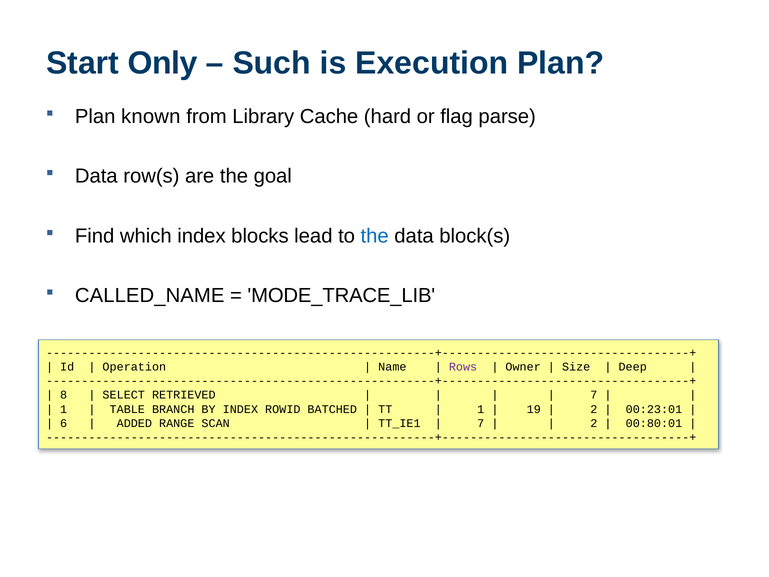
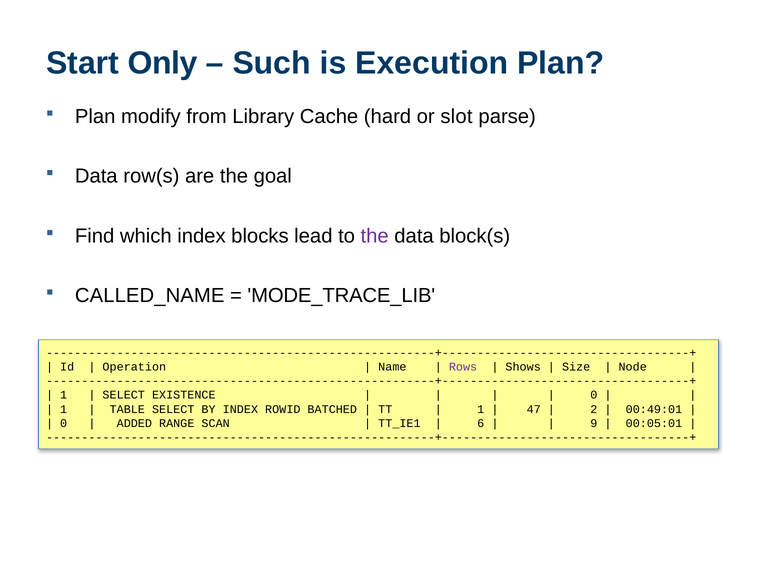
known: known -> modify (151, 116)
flag: flag -> slot (456, 116)
the colour: blue -> purple (375, 236)
Owner: Owner -> Shows (523, 367)
Deep: Deep -> Node (633, 367)
8: 8 -> 1 (64, 395)
RETRIEVED: RETRIEVED -> EXISTENCE (184, 395)
7: 7 -> 0 (594, 395)
TABLE BRANCH: BRANCH -> SELECT (173, 409)
19: 19 -> 47 (534, 409)
00:23:01: 00:23:01 -> 00:49:01 (654, 409)
6: 6 -> 0 (64, 423)
7: 7 -> 6 (481, 423)
2: 2 -> 9 (594, 423)
00:80:01: 00:80:01 -> 00:05:01 (654, 423)
